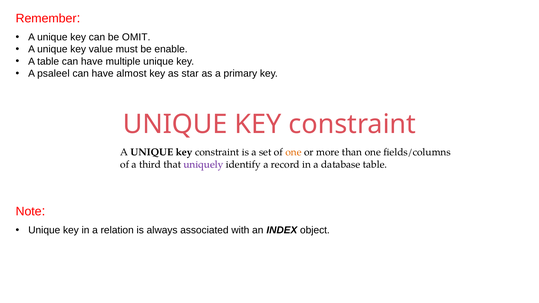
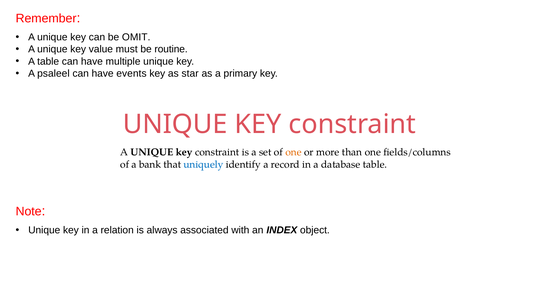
enable: enable -> routine (171, 49)
almost: almost -> events (131, 74)
third: third -> bank (150, 164)
uniquely colour: purple -> blue (203, 164)
